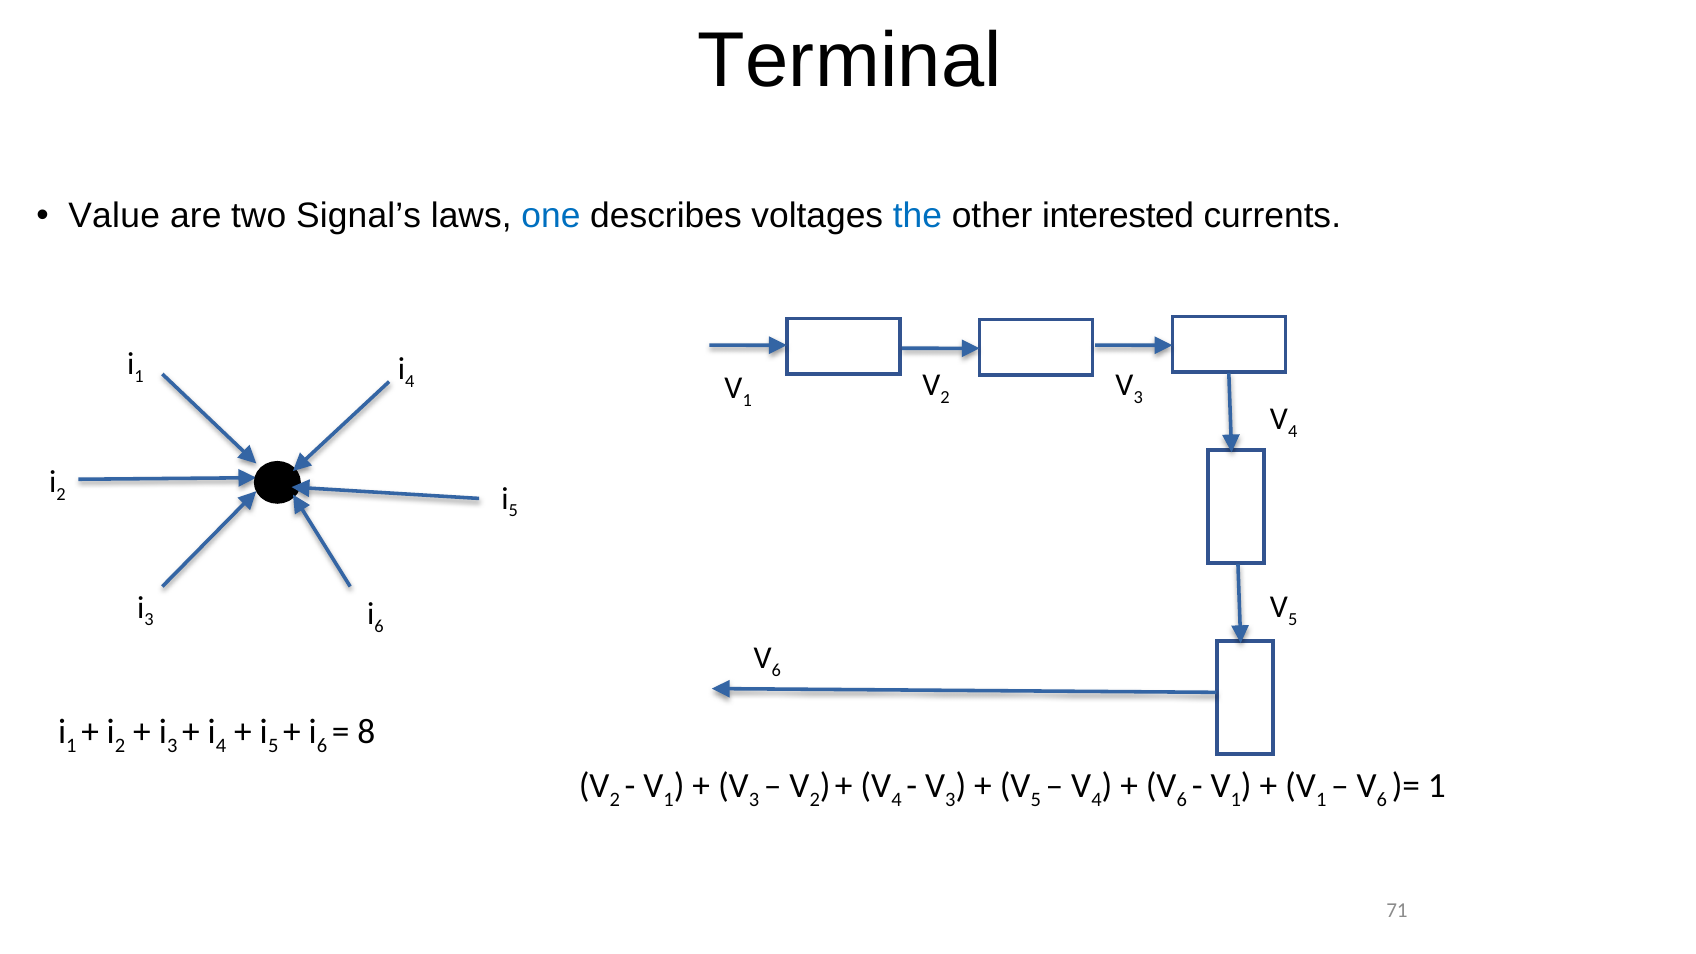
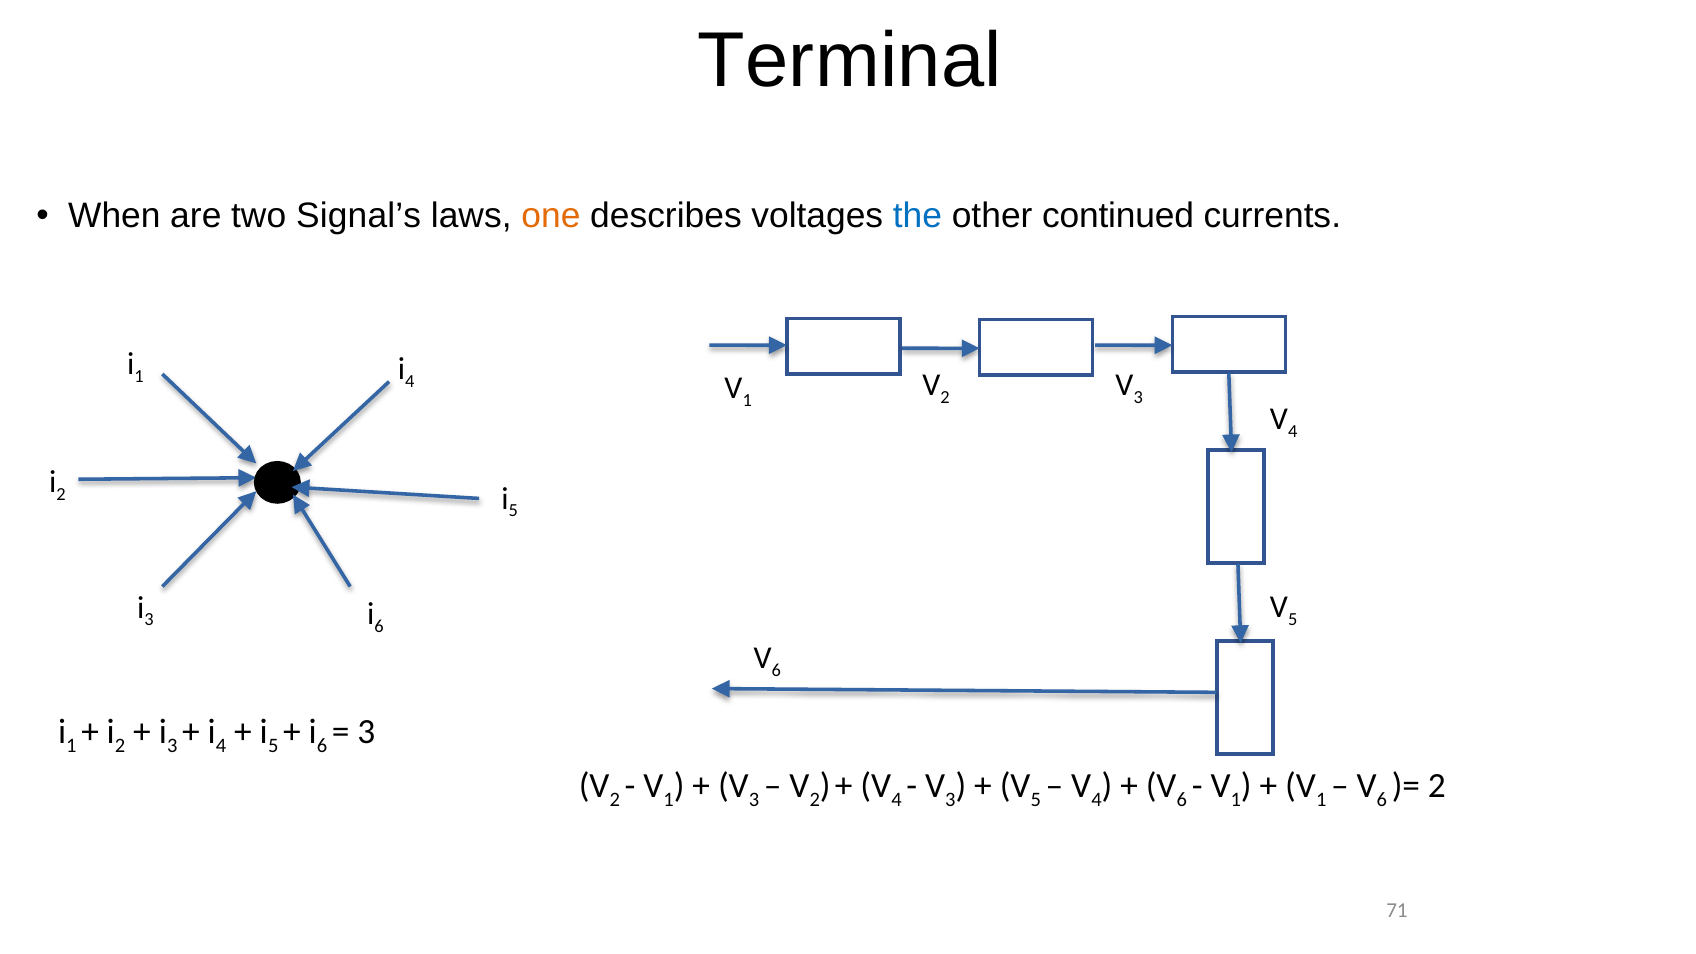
Value: Value -> When (114, 216)
one colour: blue -> orange (551, 216)
interested: interested -> continued (1118, 216)
8: 8 -> 3 (366, 732)
1: 1 -> 2 (1437, 786)
